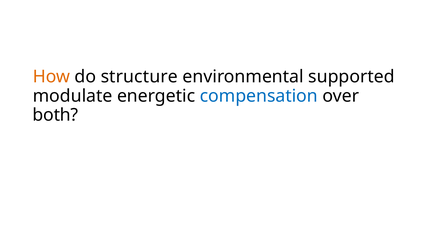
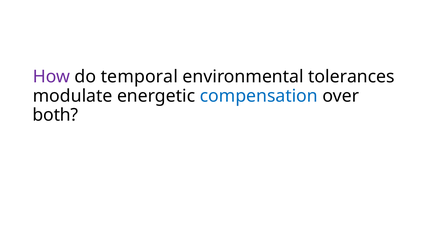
How colour: orange -> purple (51, 77)
structure: structure -> temporal (139, 77)
supported: supported -> tolerances (352, 77)
